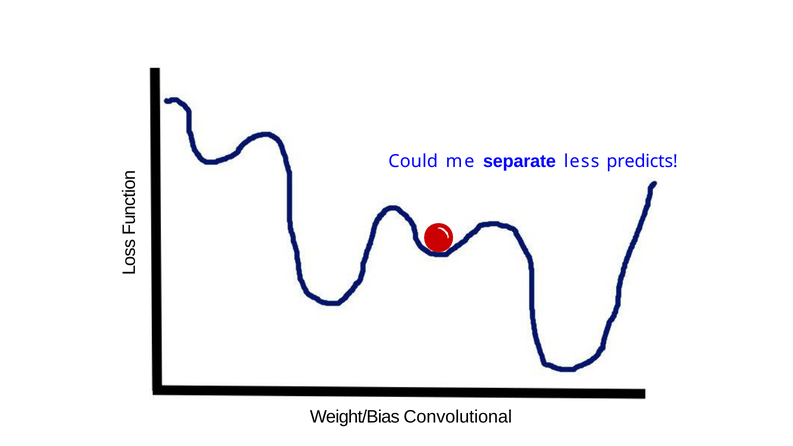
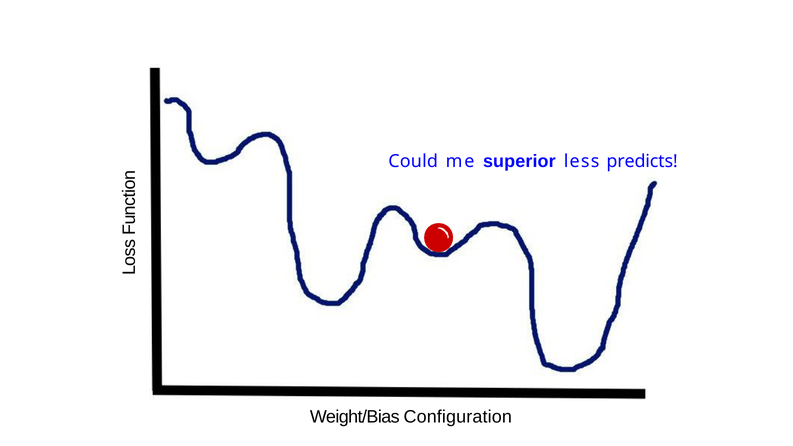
separate: separate -> superior (519, 161)
Convolutional: Convolutional -> Configuration (458, 417)
